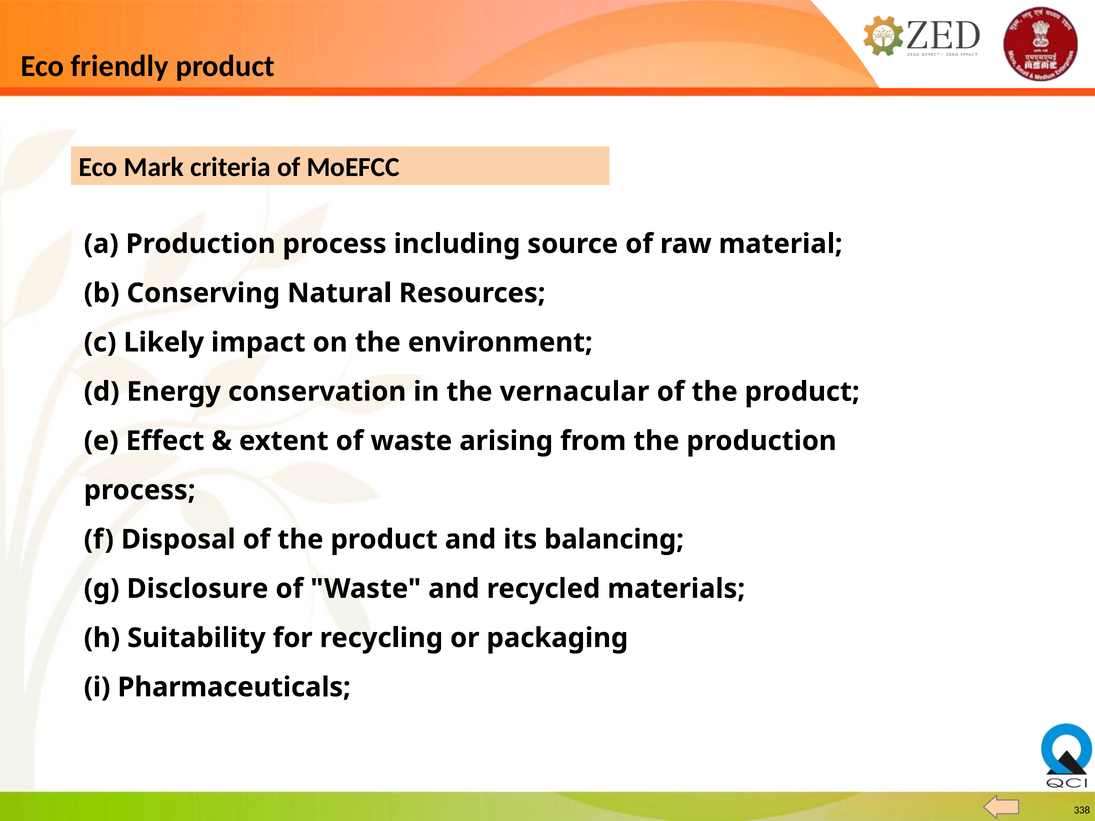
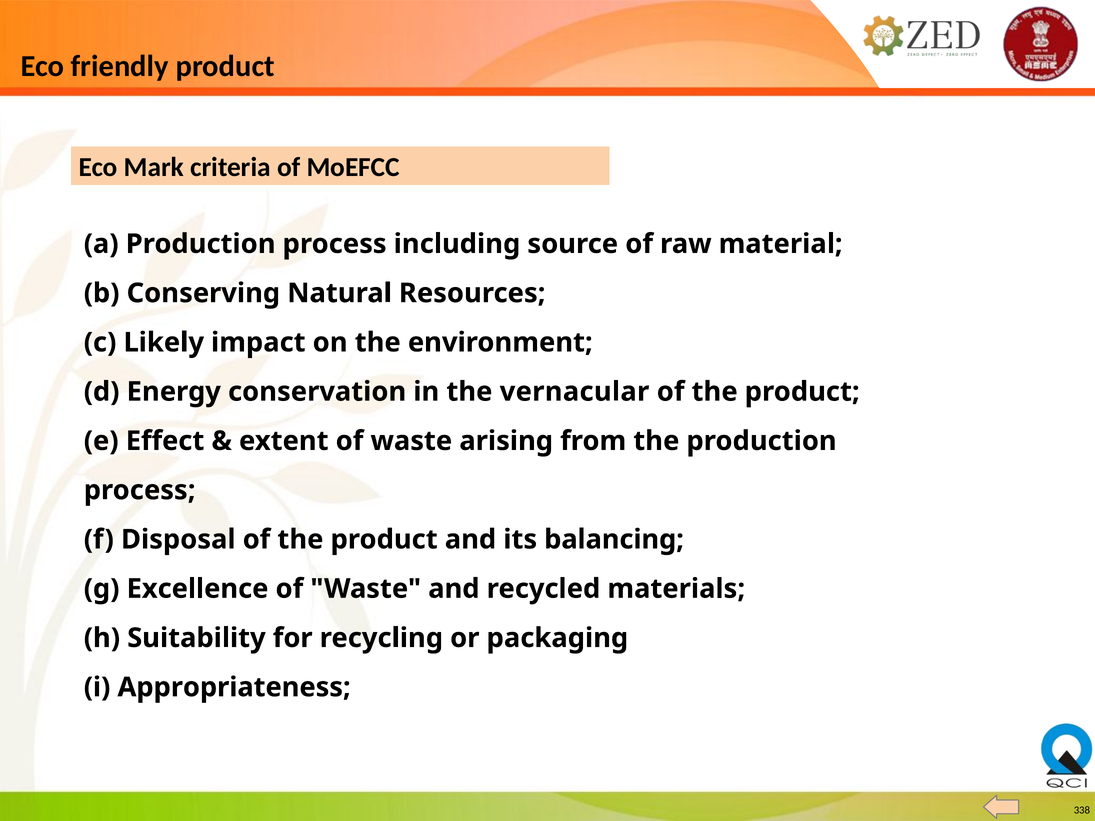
Disclosure: Disclosure -> Excellence (198, 589)
Pharmaceuticals: Pharmaceuticals -> Appropriateness (234, 687)
